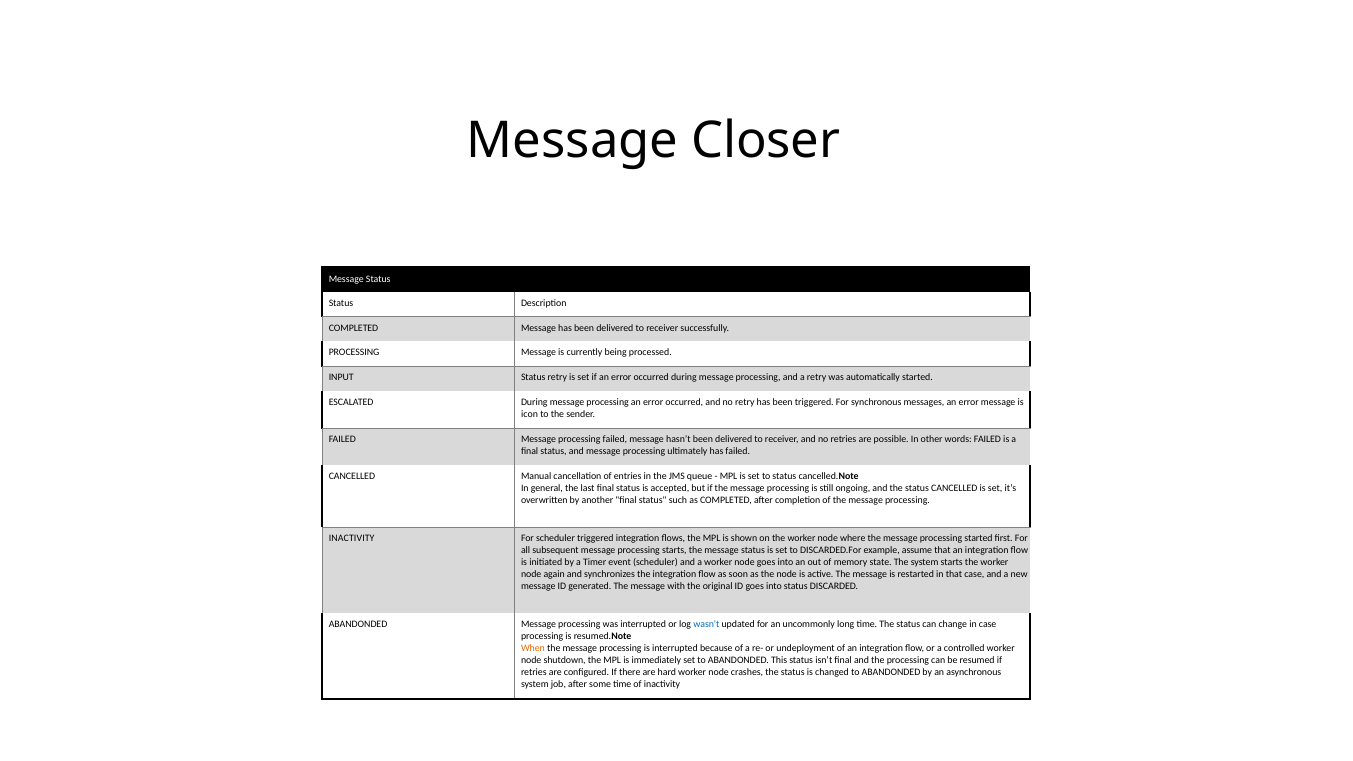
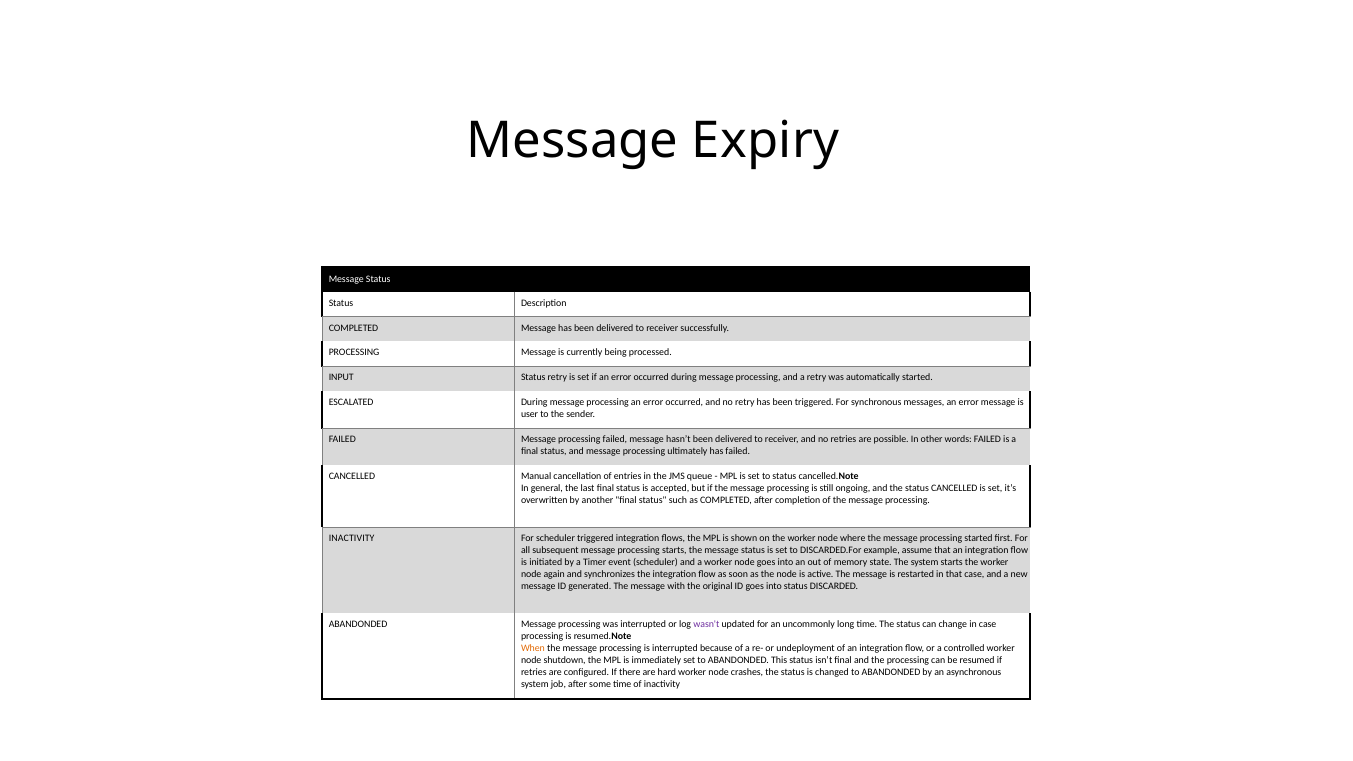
Closer: Closer -> Expiry (766, 140)
icon: icon -> user (530, 414)
wasn't colour: blue -> purple (706, 624)
